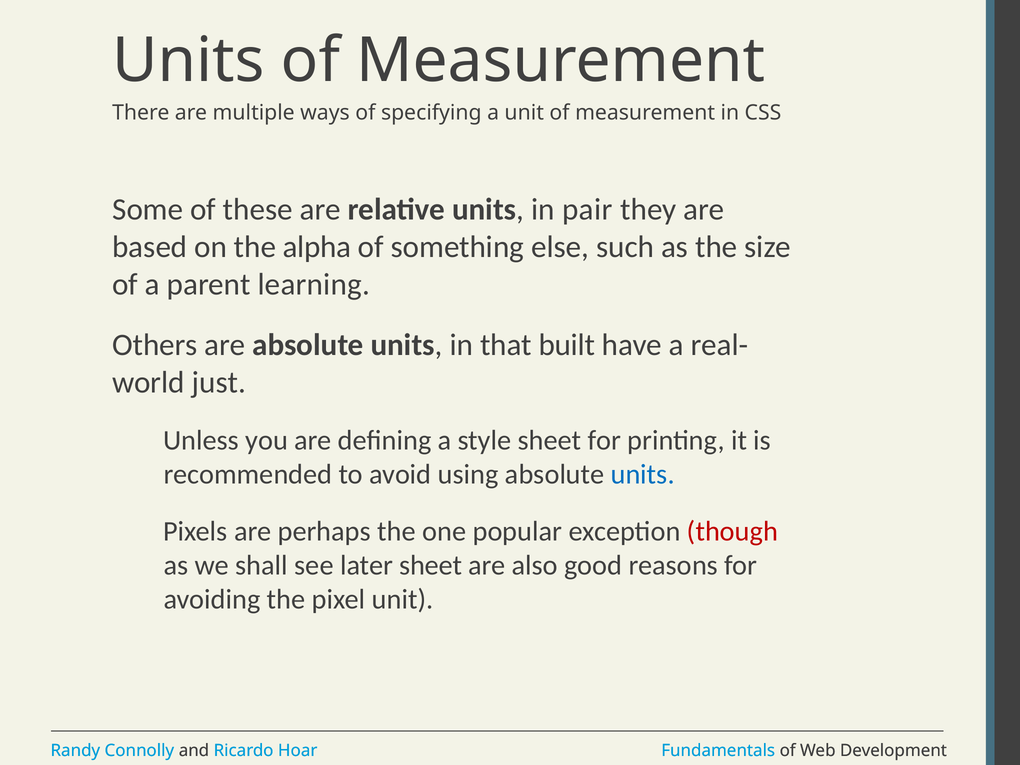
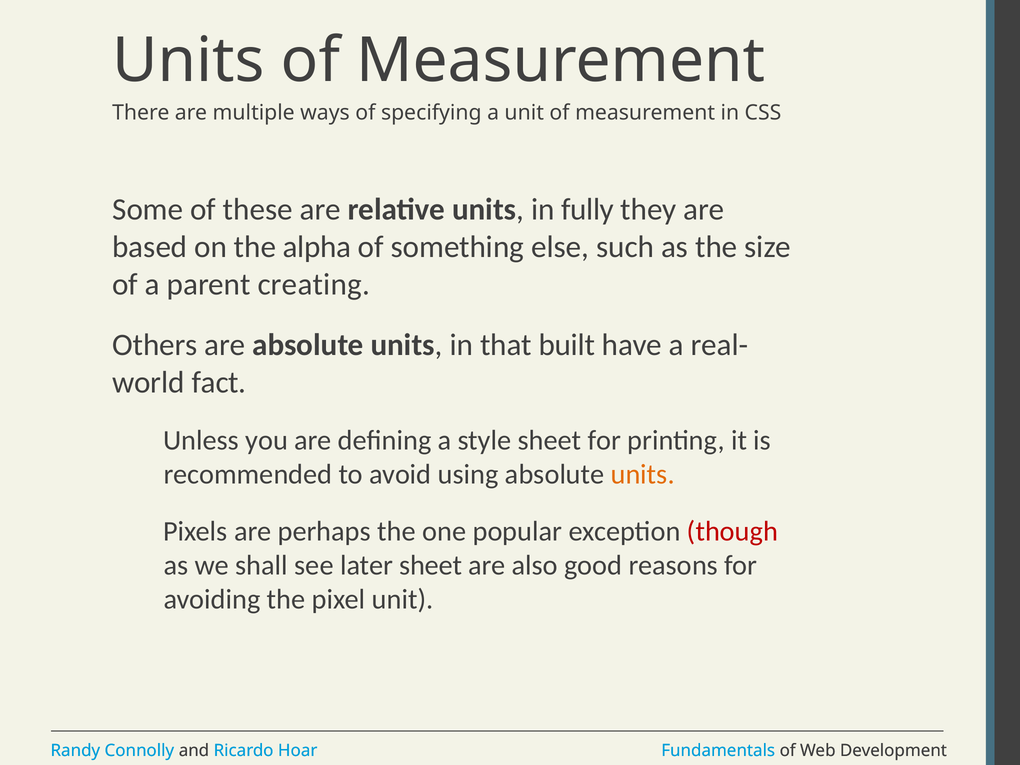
pair: pair -> fully (588, 210)
learning: learning -> creating (314, 284)
just: just -> fact (219, 382)
units colour: blue -> orange (643, 475)
